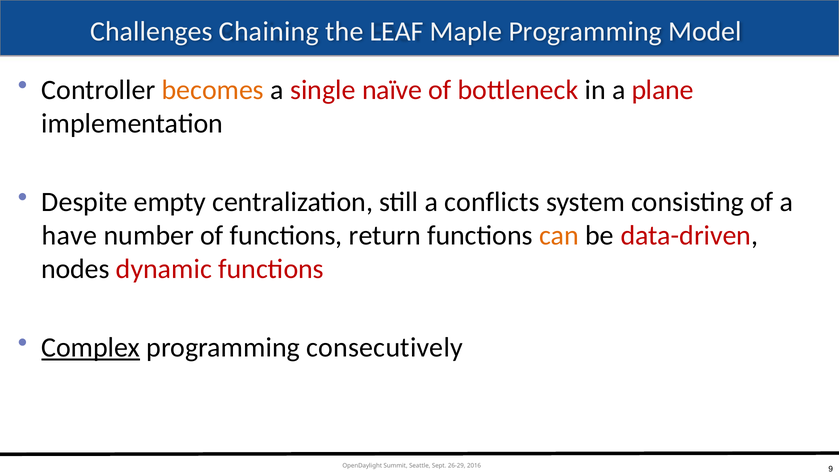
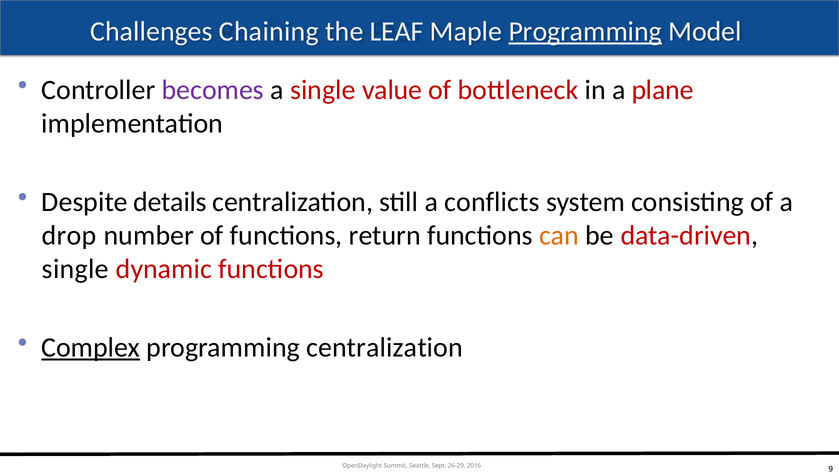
Programming underline: none -> present (585, 31)
becomes colour: orange -> purple (213, 90)
naïve: naïve -> value (392, 90)
empty: empty -> details (170, 202)
have: have -> drop (69, 236)
nodes: nodes -> single (75, 269)
programming consecutively: consecutively -> centralization (385, 347)
